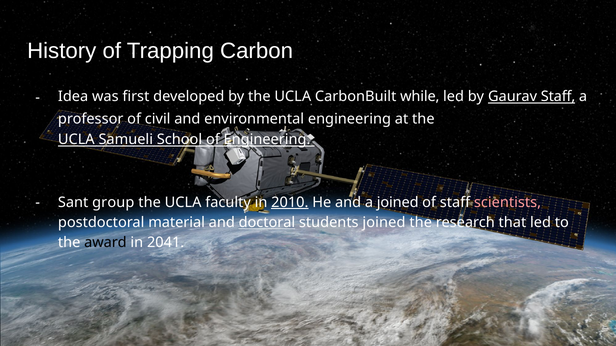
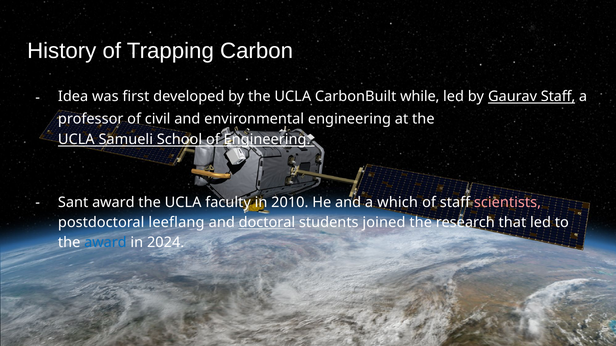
Sant group: group -> award (113, 203)
2010 underline: present -> none (290, 203)
a joined: joined -> which (398, 203)
material: material -> leeflang (177, 223)
award colour: black -> blue (105, 243)
2041: 2041 -> 2024 (166, 243)
